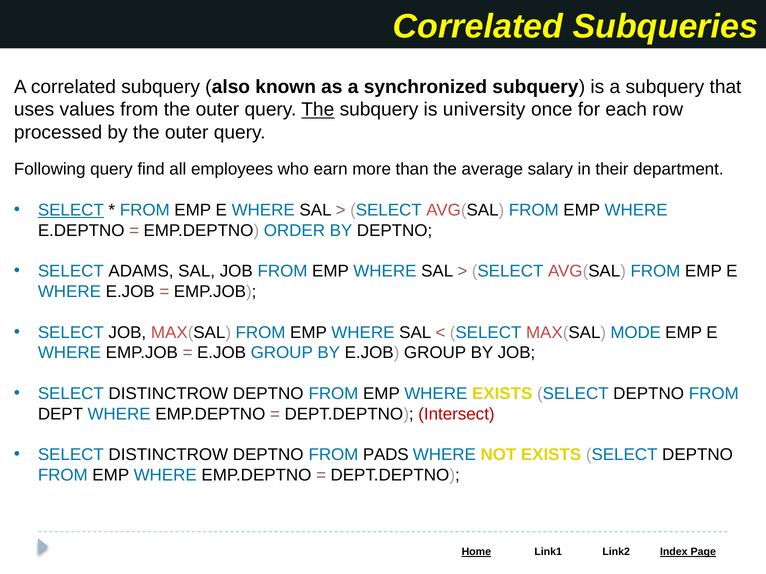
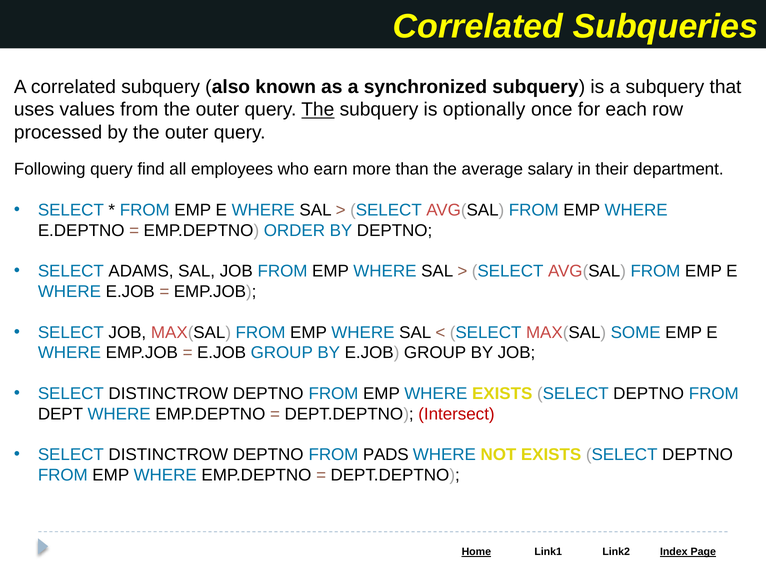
university: university -> optionally (484, 110)
SELECT underline: present -> none (71, 210)
MODE: MODE -> SOME (636, 333)
